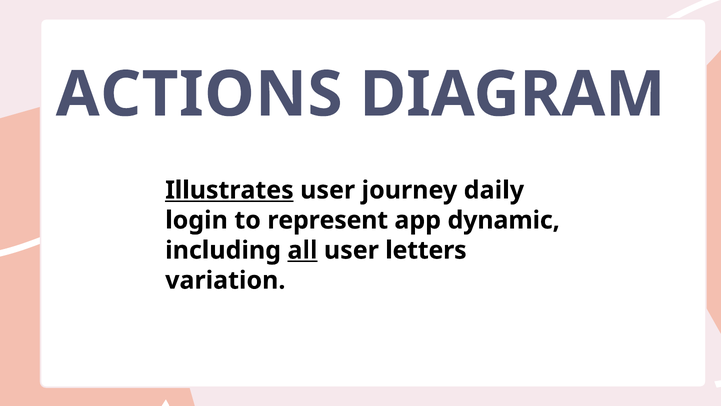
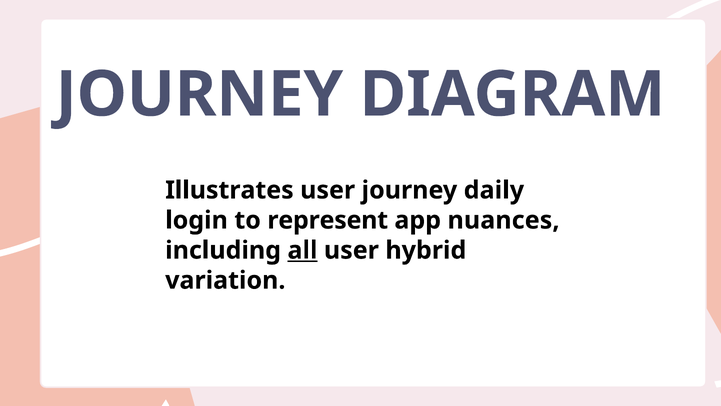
ACTIONS: ACTIONS -> JOURNEY (199, 95)
Illustrates underline: present -> none (229, 190)
dynamic: dynamic -> nuances (504, 220)
letters: letters -> hybrid (426, 250)
